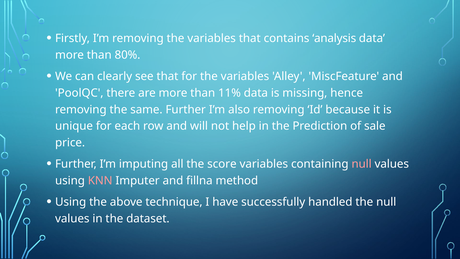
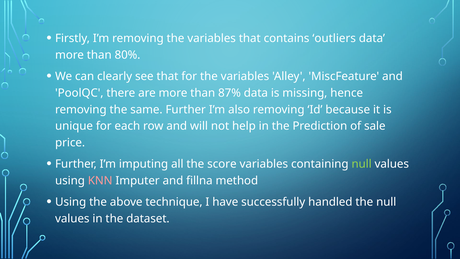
analysis: analysis -> outliers (334, 38)
11%: 11% -> 87% (229, 93)
null colour: pink -> light green (362, 164)
